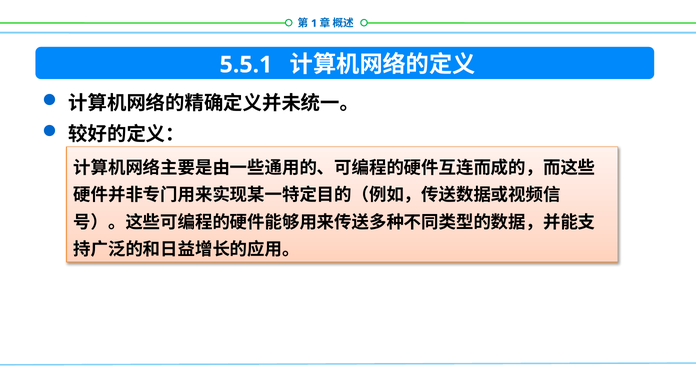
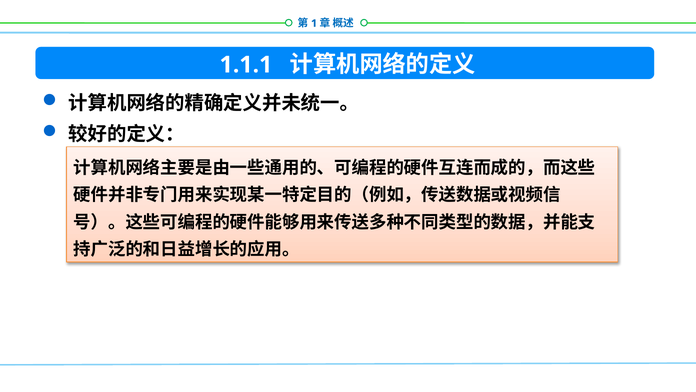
5.5.1: 5.5.1 -> 1.1.1 (246, 65)
